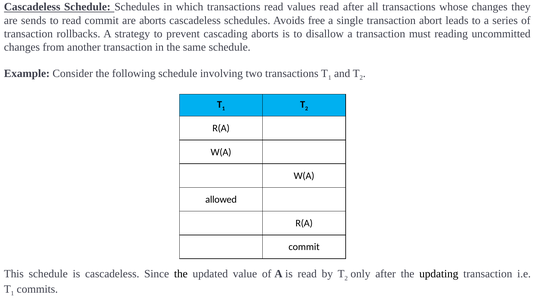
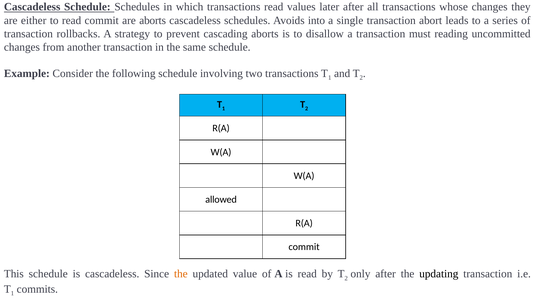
values read: read -> later (329, 7)
sends: sends -> either (34, 20)
free: free -> into (316, 20)
the colour: black -> orange (181, 274)
